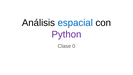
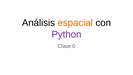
espacial colour: blue -> orange (75, 23)
